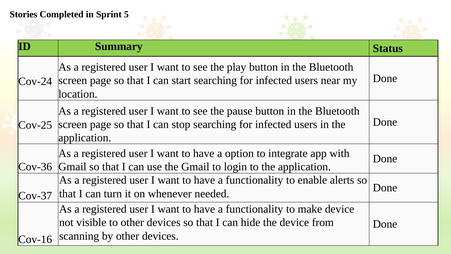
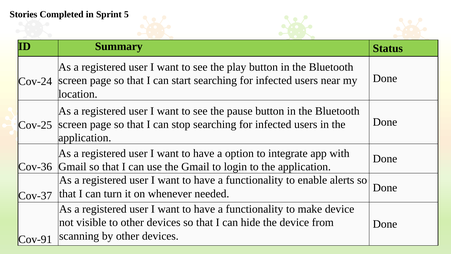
Cov-16: Cov-16 -> Cov-91 (35, 239)
